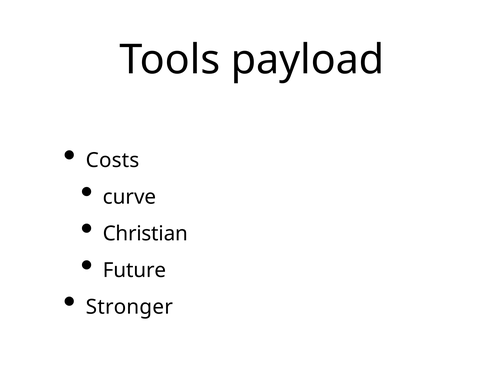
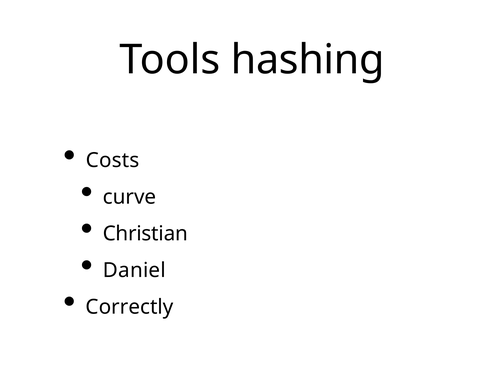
payload: payload -> hashing (308, 60)
Future: Future -> Daniel (134, 270)
Stronger: Stronger -> Correctly (130, 307)
